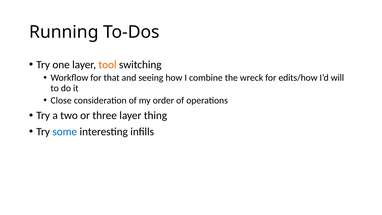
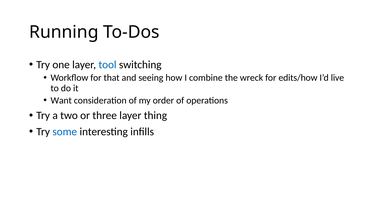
tool colour: orange -> blue (107, 65)
will: will -> live (337, 78)
Close: Close -> Want (61, 100)
